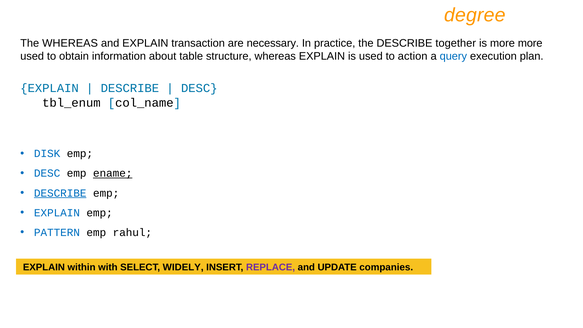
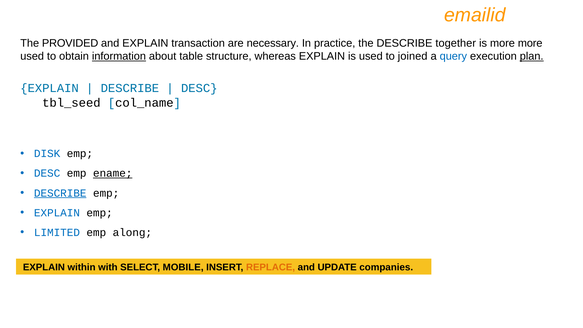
degree: degree -> emailid (475, 15)
The WHEREAS: WHEREAS -> PROVIDED (70, 43)
information underline: none -> present (119, 56)
action: action -> joined (413, 56)
plan underline: none -> present (532, 56)
tbl_enum: tbl_enum -> tbl_seed (71, 103)
PATTERN: PATTERN -> LIMITED (57, 232)
rahul: rahul -> along (132, 232)
WIDELY: WIDELY -> MOBILE (183, 267)
REPLACE colour: purple -> orange (271, 267)
